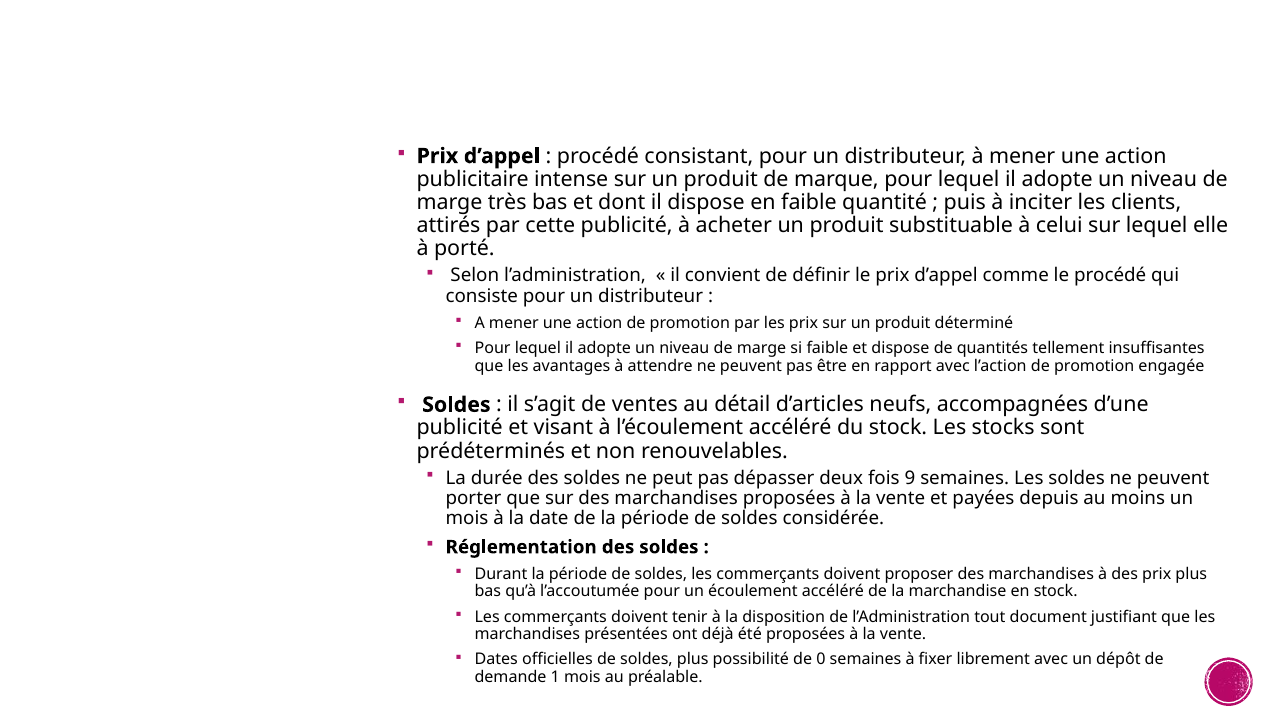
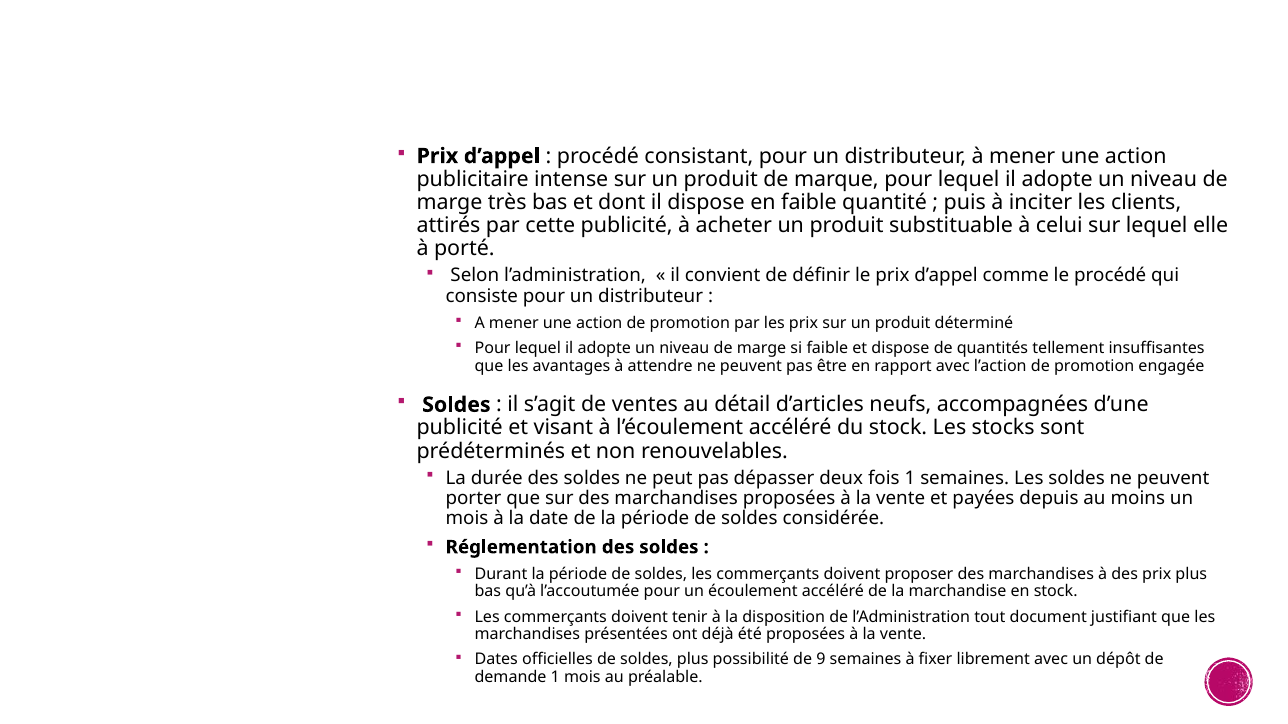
fois 9: 9 -> 1 (910, 478)
0: 0 -> 9 (821, 660)
